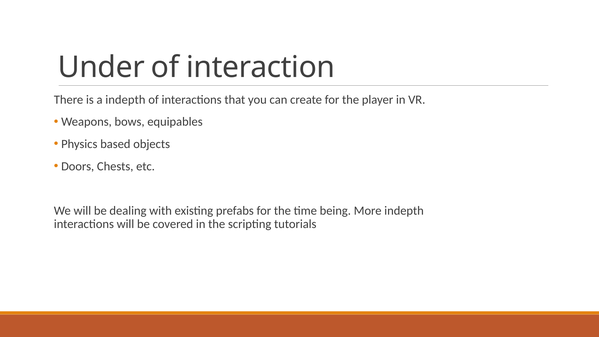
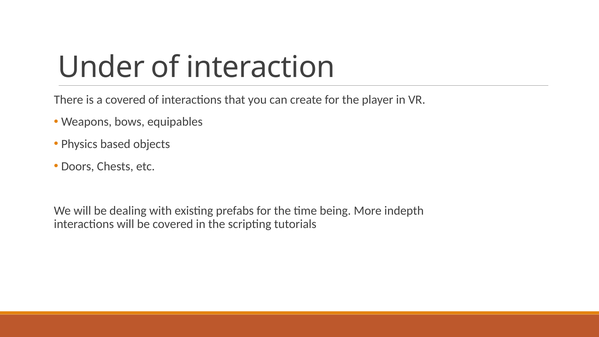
a indepth: indepth -> covered (126, 100)
